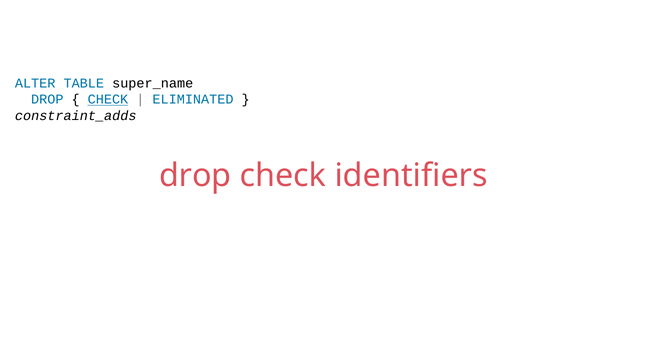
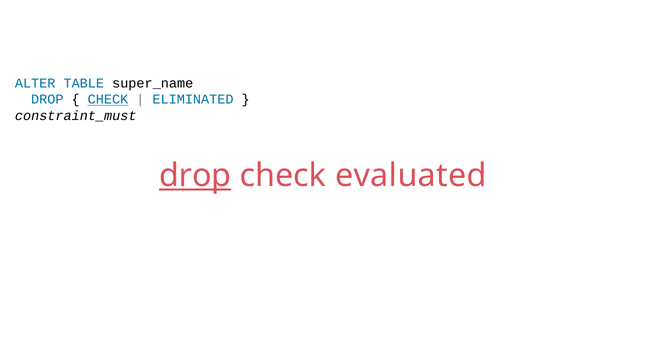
constraint_adds: constraint_adds -> constraint_must (76, 116)
drop underline: none -> present (195, 175)
identifiers: identifiers -> evaluated (411, 175)
